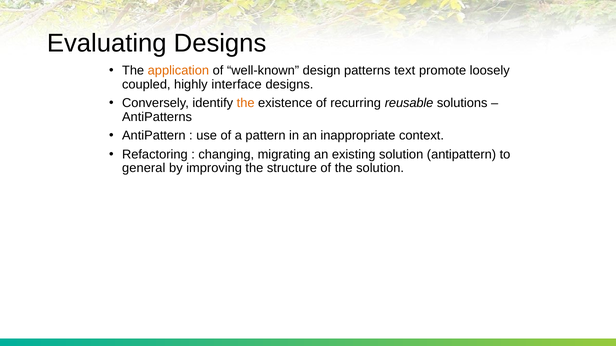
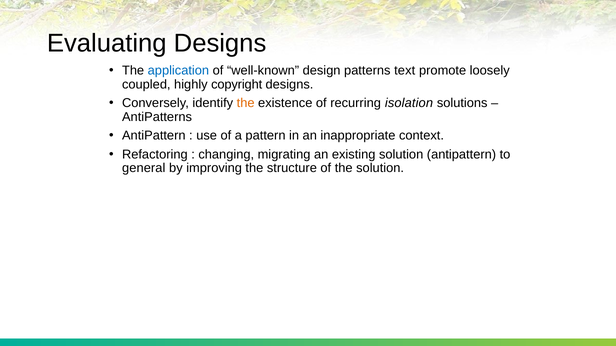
application colour: orange -> blue (178, 71)
interface: interface -> copyright (237, 85)
reusable: reusable -> isolation (409, 103)
